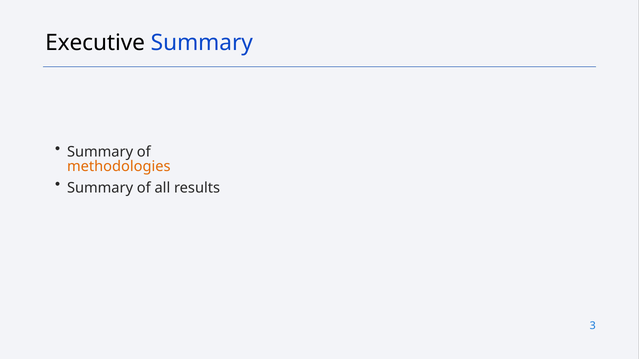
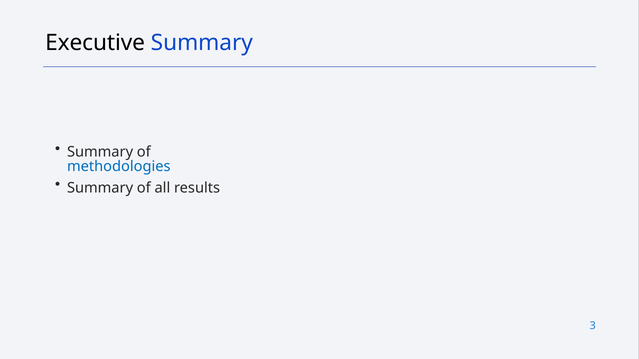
methodologies colour: orange -> blue (119, 166)
